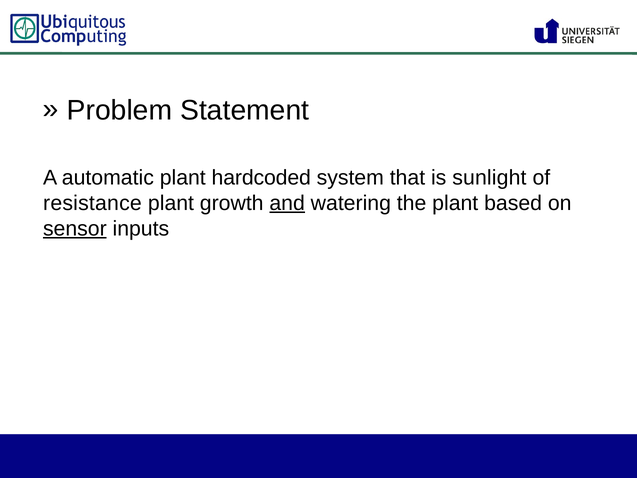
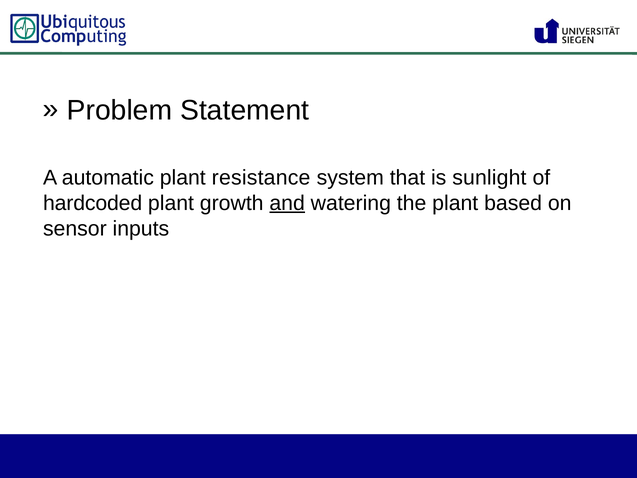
hardcoded: hardcoded -> resistance (261, 178)
resistance: resistance -> hardcoded (93, 203)
sensor underline: present -> none (75, 229)
